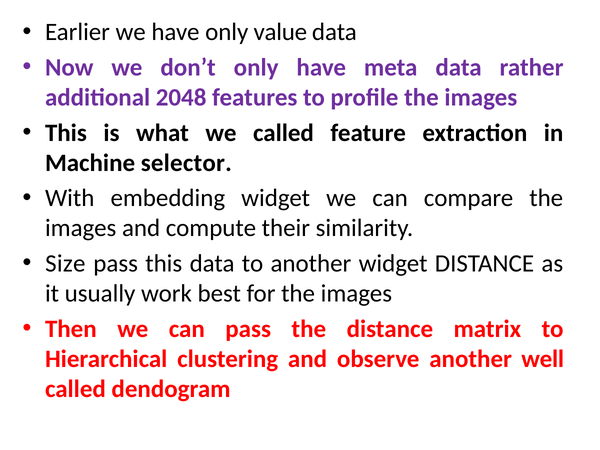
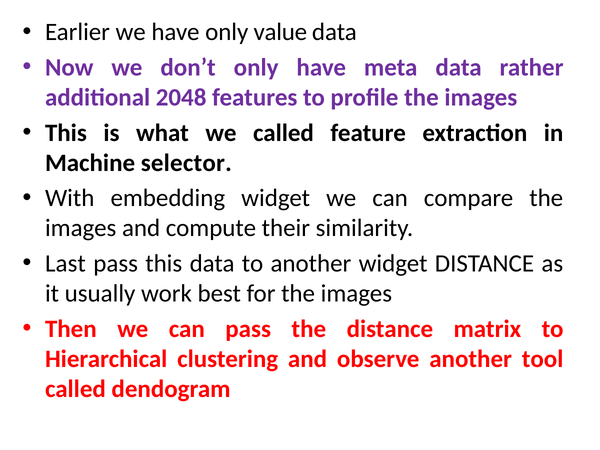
Size: Size -> Last (65, 263)
well: well -> tool (543, 359)
